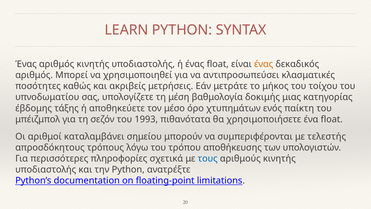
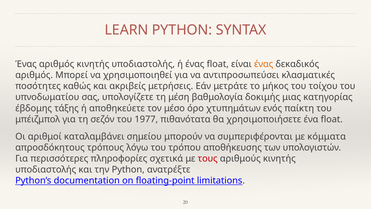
1993: 1993 -> 1977 (146, 119)
τελεστής: τελεστής -> κόμματα (327, 136)
τους colour: blue -> red (208, 158)
